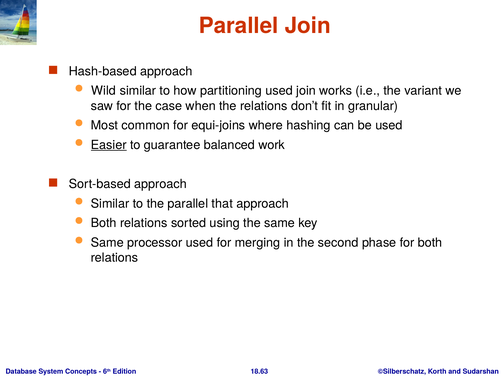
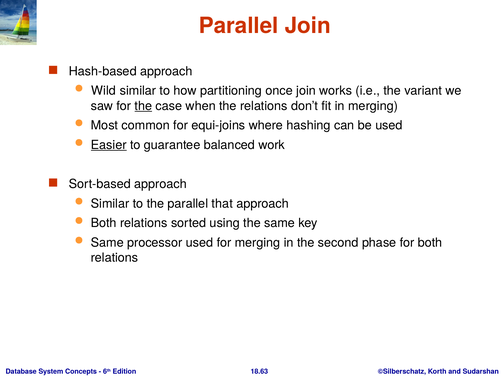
partitioning used: used -> once (279, 91)
the underline: none -> present (143, 106)
in granular: granular -> merging (373, 106)
